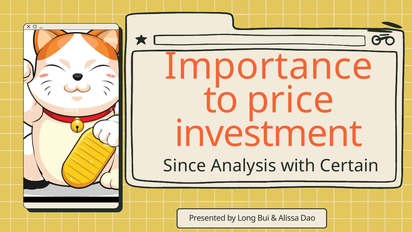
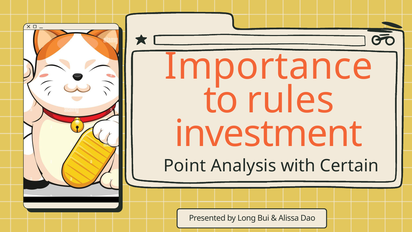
price: price -> rules (290, 100)
Since: Since -> Point (185, 166)
